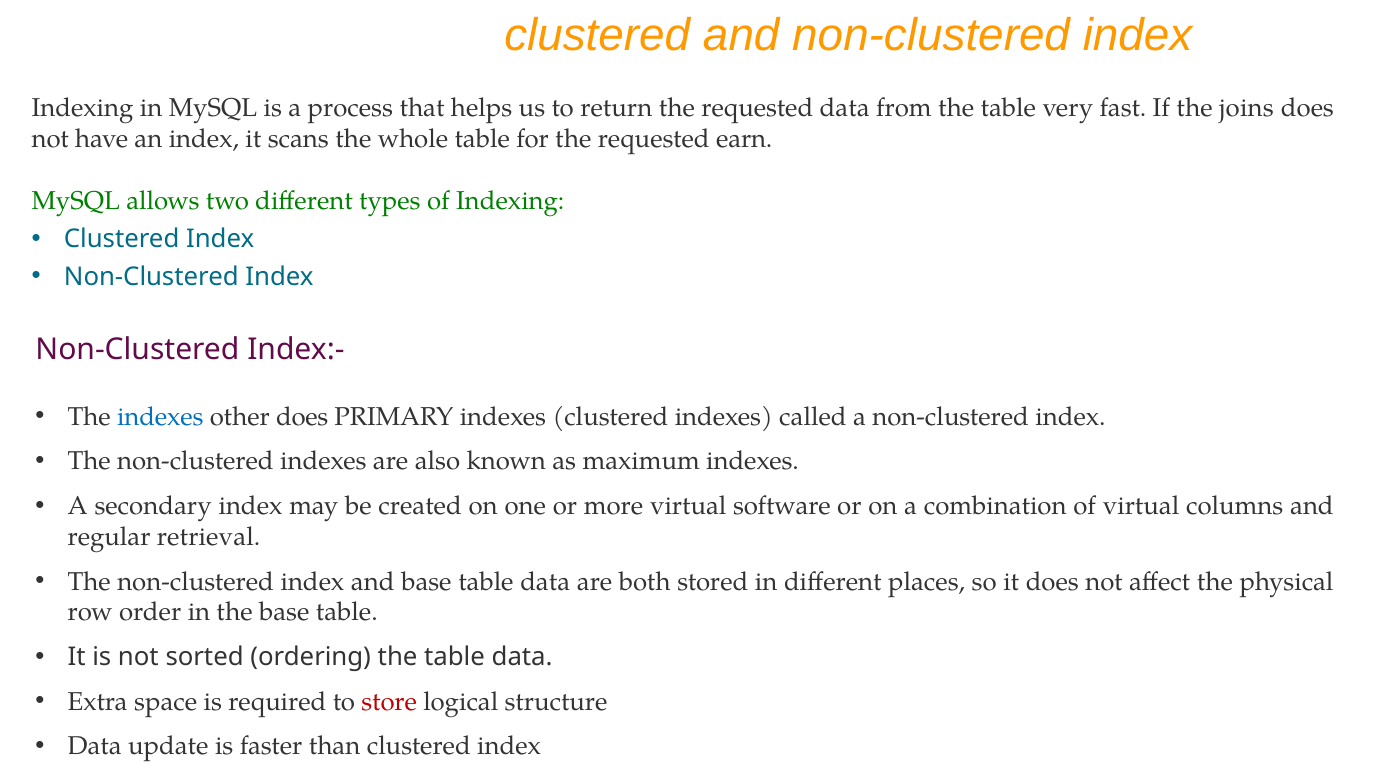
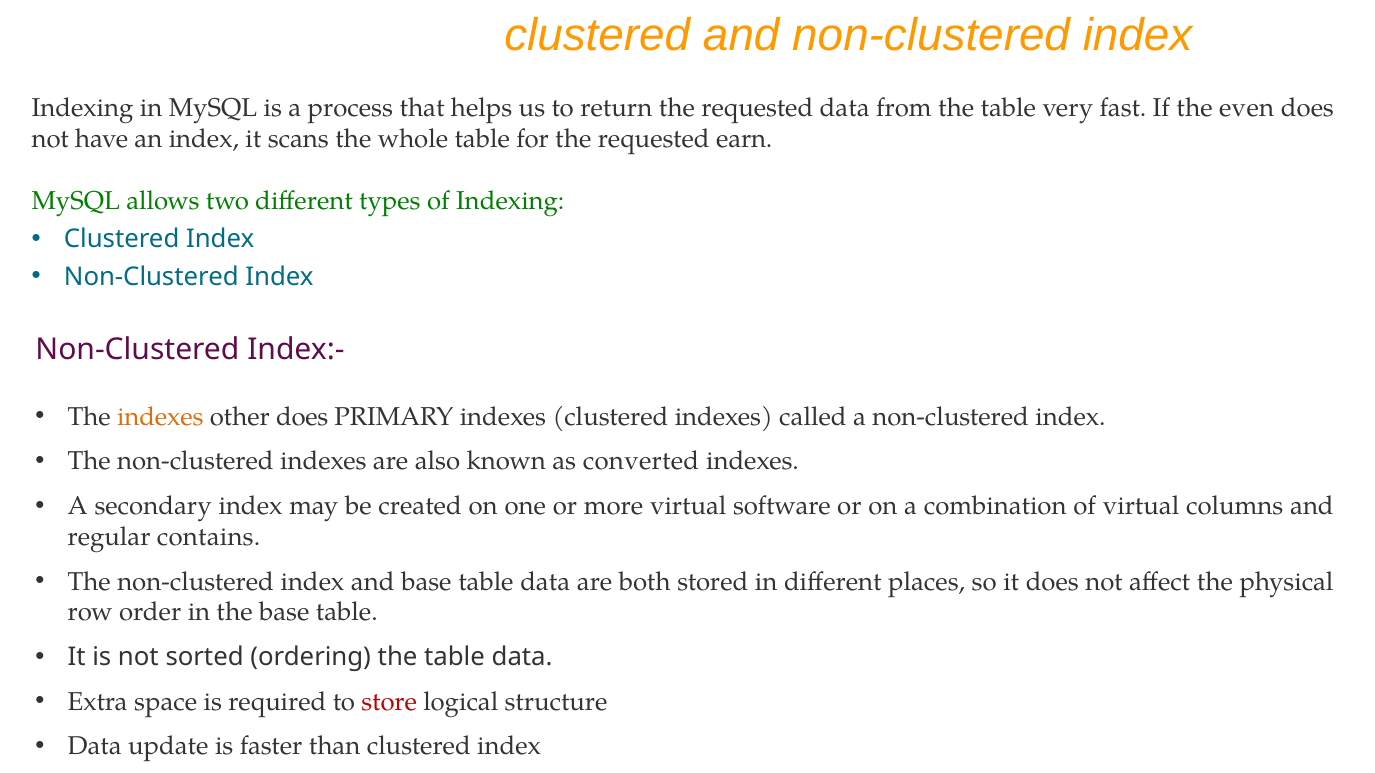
joins: joins -> even (1247, 109)
indexes colour: blue -> orange (160, 417)
maximum: maximum -> converted (641, 462)
retrieval: retrieval -> contains (209, 537)
